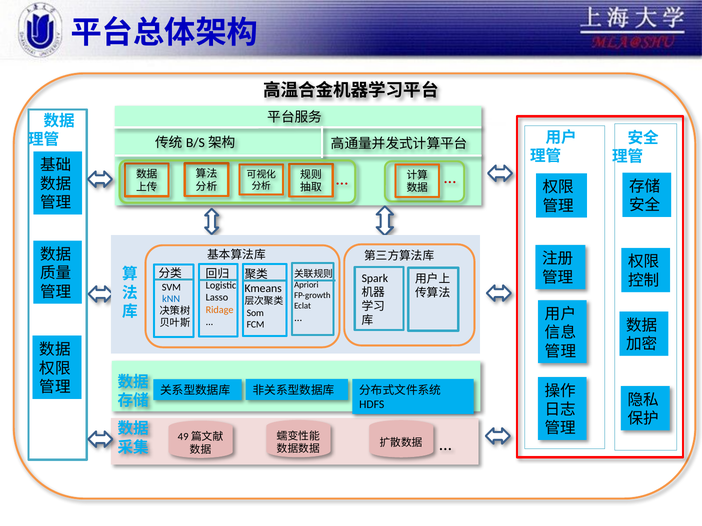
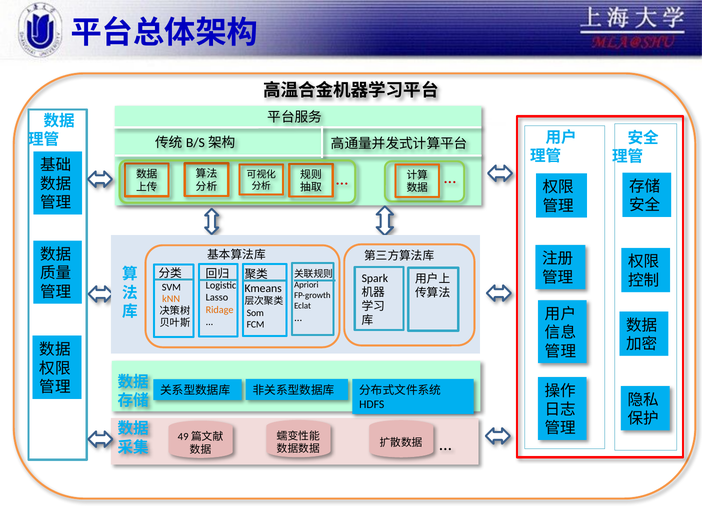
kNN colour: blue -> orange (171, 299)
